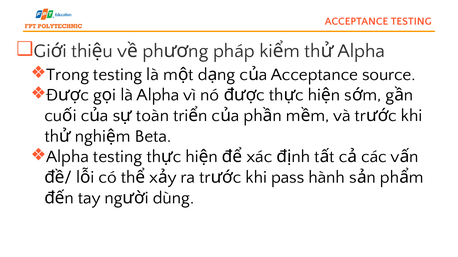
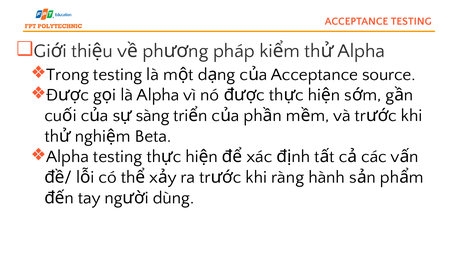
toàn: toàn -> sàng (153, 116)
pass: pass -> ràng (288, 178)
